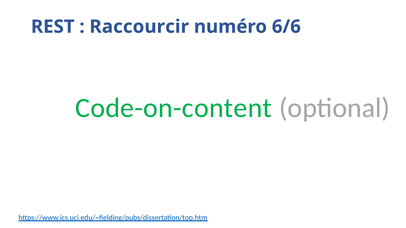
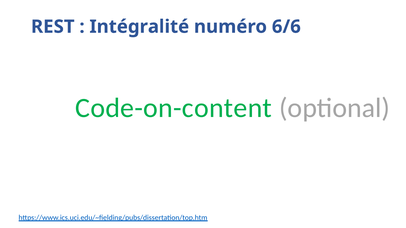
Raccourcir: Raccourcir -> Intégralité (139, 27)
